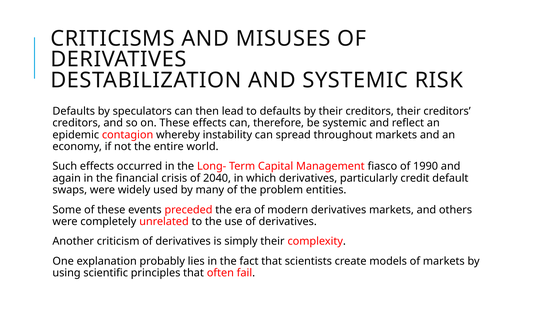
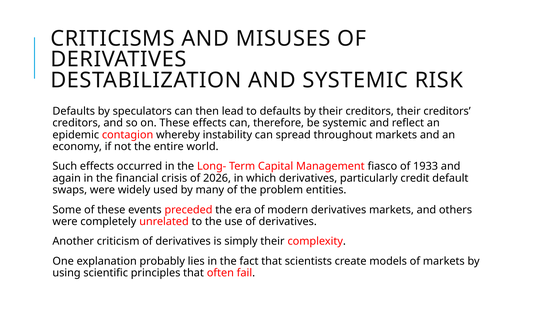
1990: 1990 -> 1933 (426, 166)
2040: 2040 -> 2026 (217, 178)
